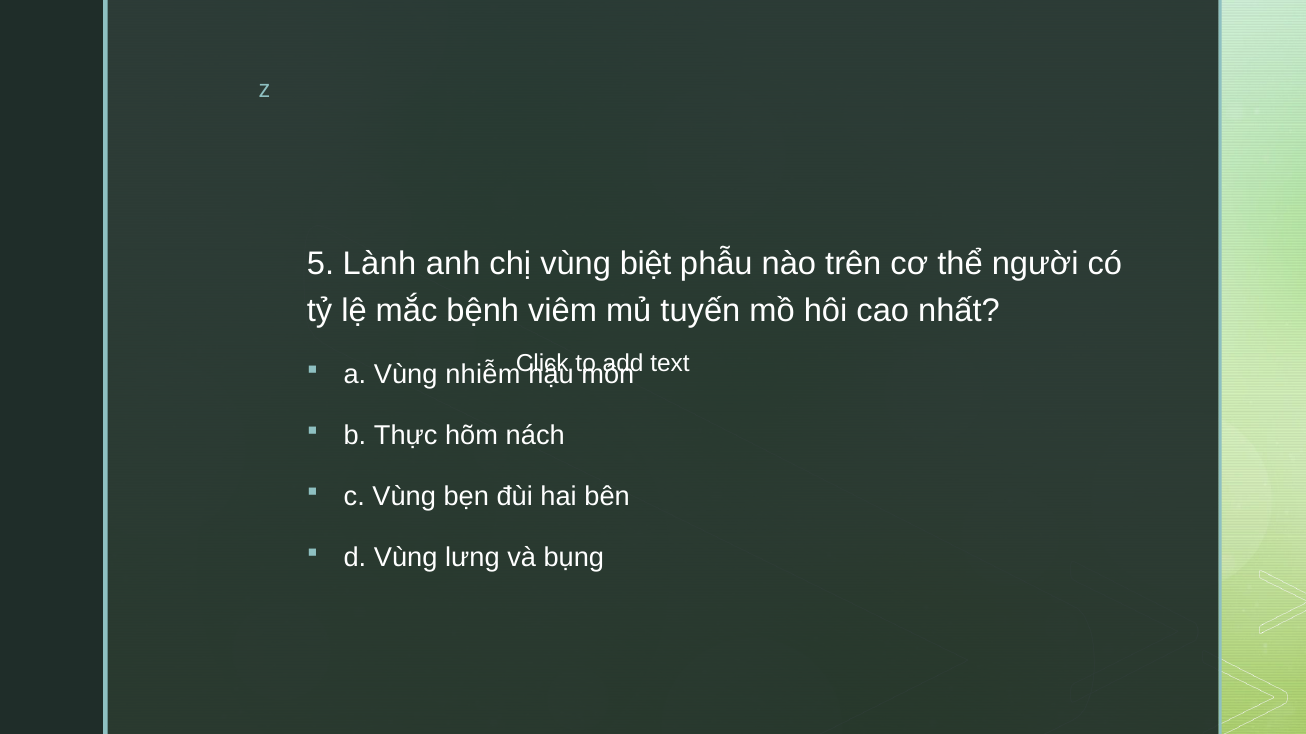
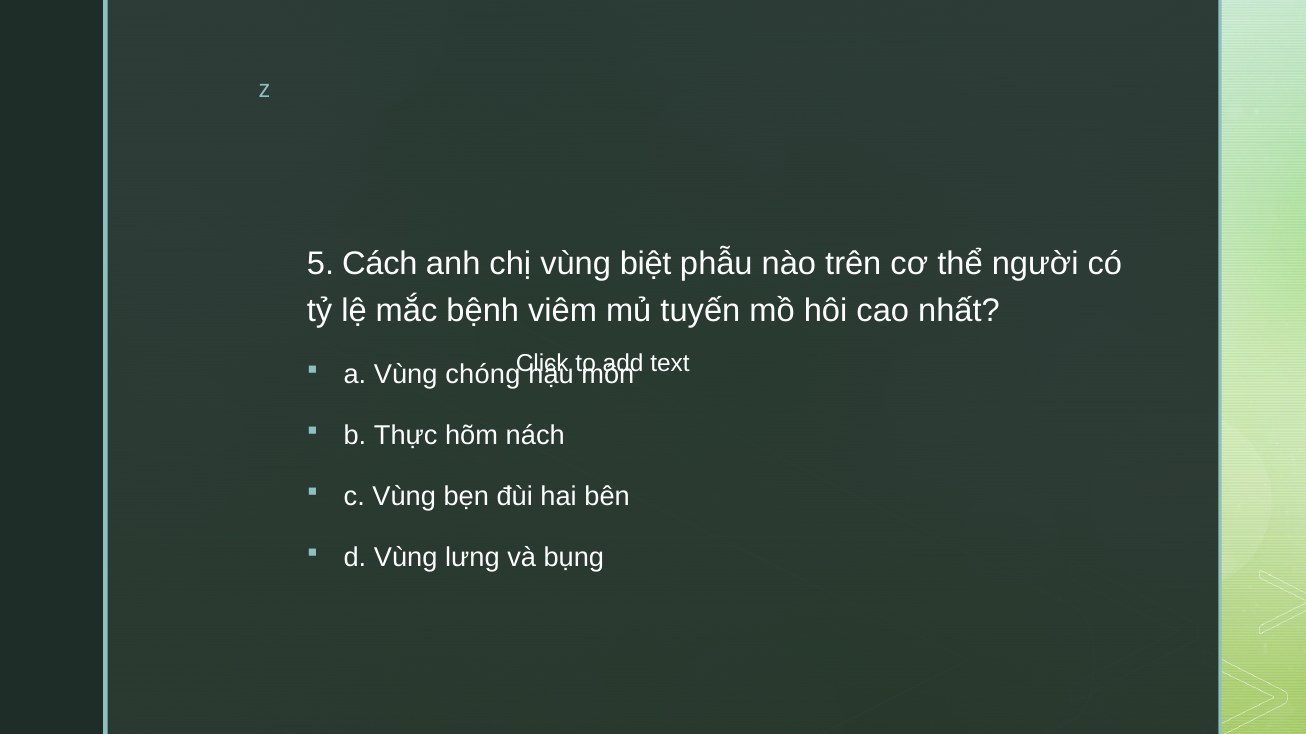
Lành: Lành -> Cách (380, 264)
nhiễm: nhiễm -> chóng (483, 375)
